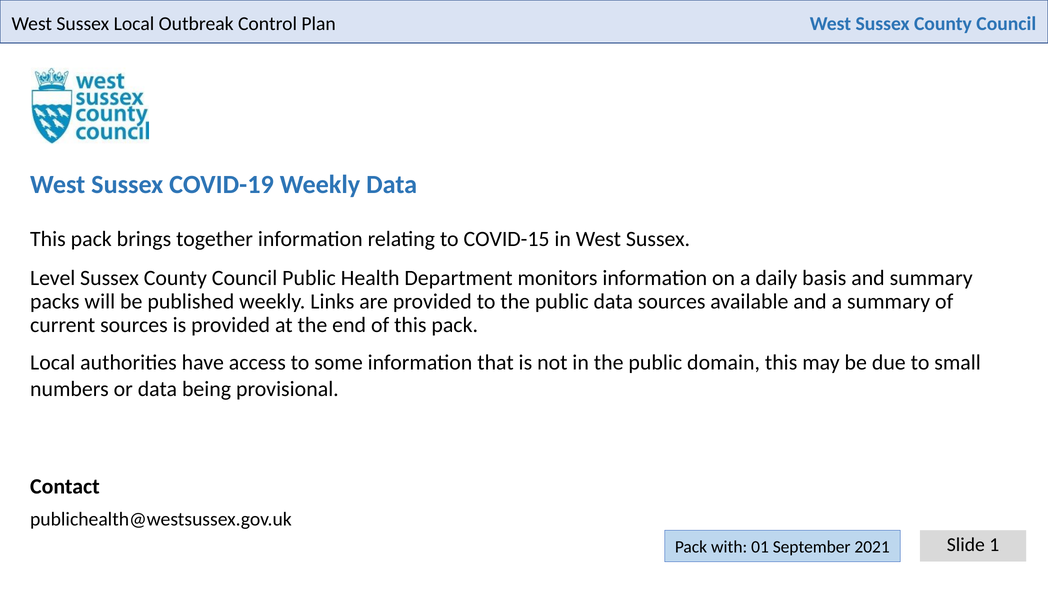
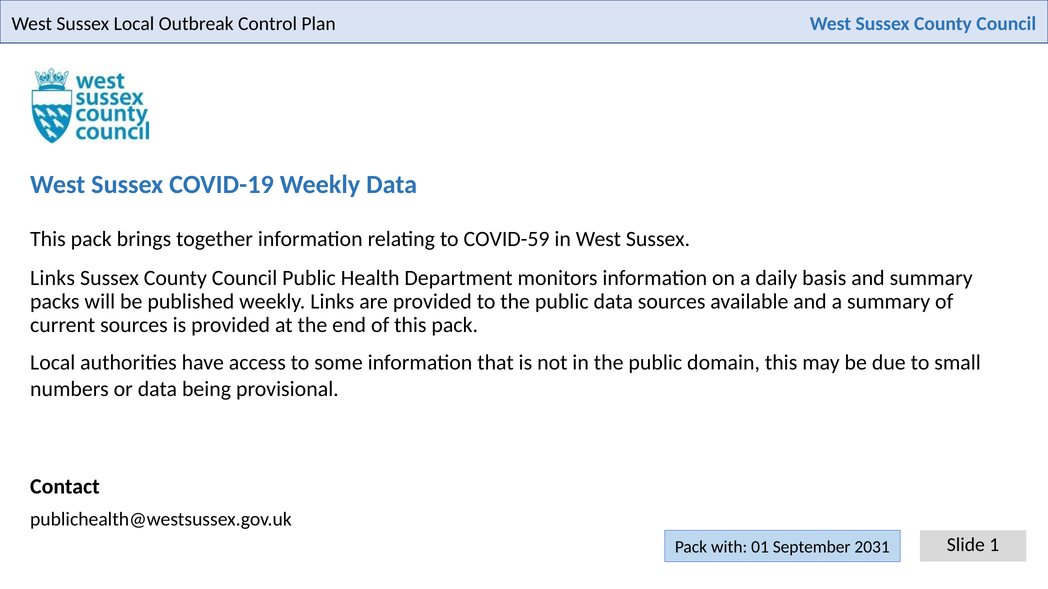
COVID-15: COVID-15 -> COVID-59 (507, 239)
Level: Level -> Links (53, 278)
2021: 2021 -> 2031 (872, 548)
